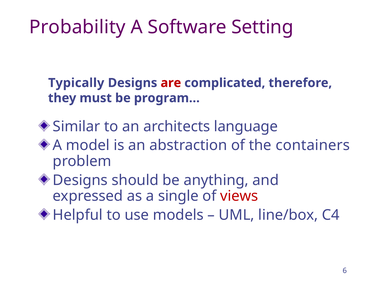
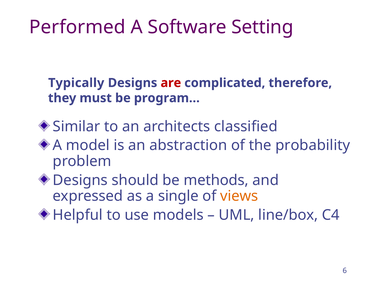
Probability: Probability -> Performed (77, 27)
language: language -> classified (246, 127)
containers: containers -> probability (313, 146)
anything: anything -> methods (216, 180)
views colour: red -> orange (239, 196)
